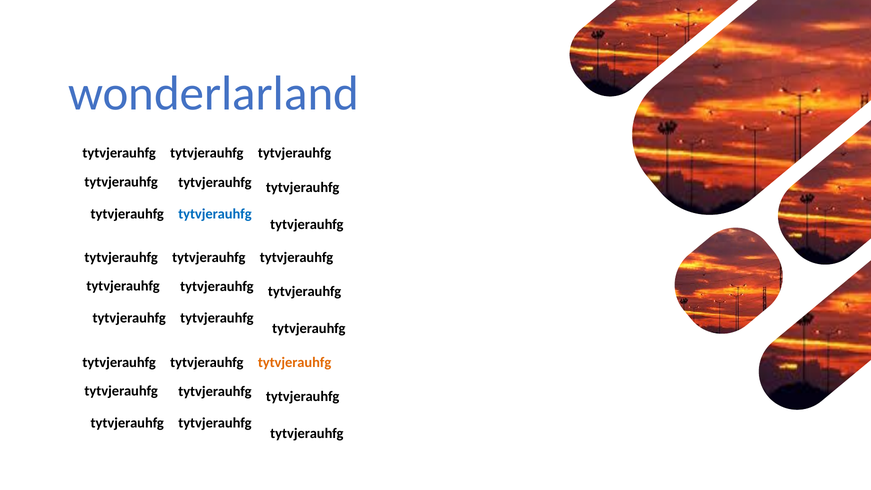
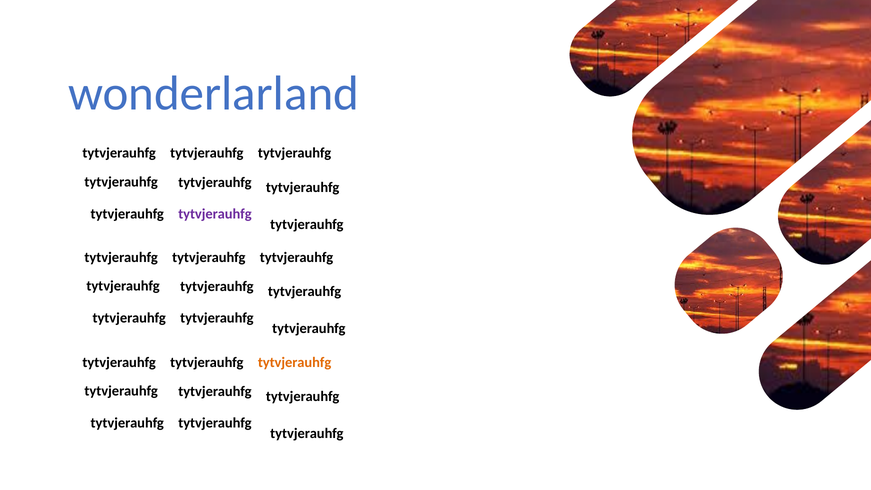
tytvjerauhfg colour: blue -> purple (215, 214)
